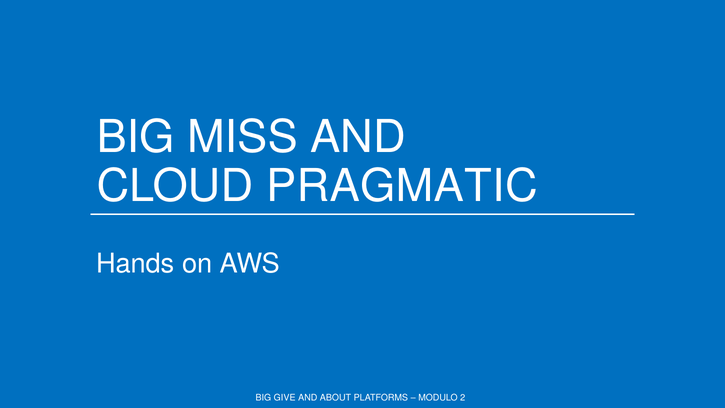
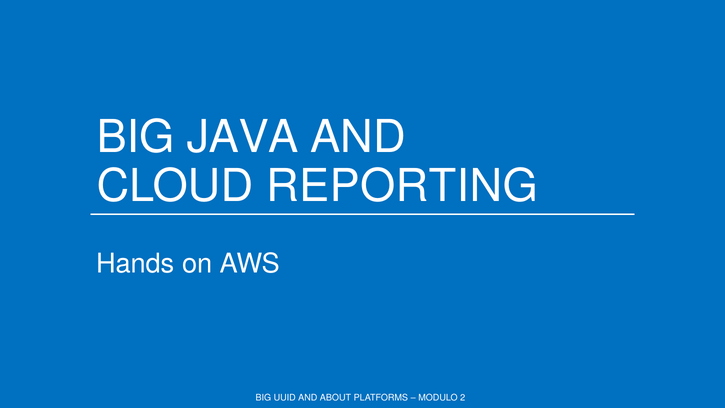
MISS: MISS -> JAVA (243, 137)
PRAGMATIC: PRAGMATIC -> REPORTING (402, 186)
GIVE: GIVE -> UUID (285, 398)
